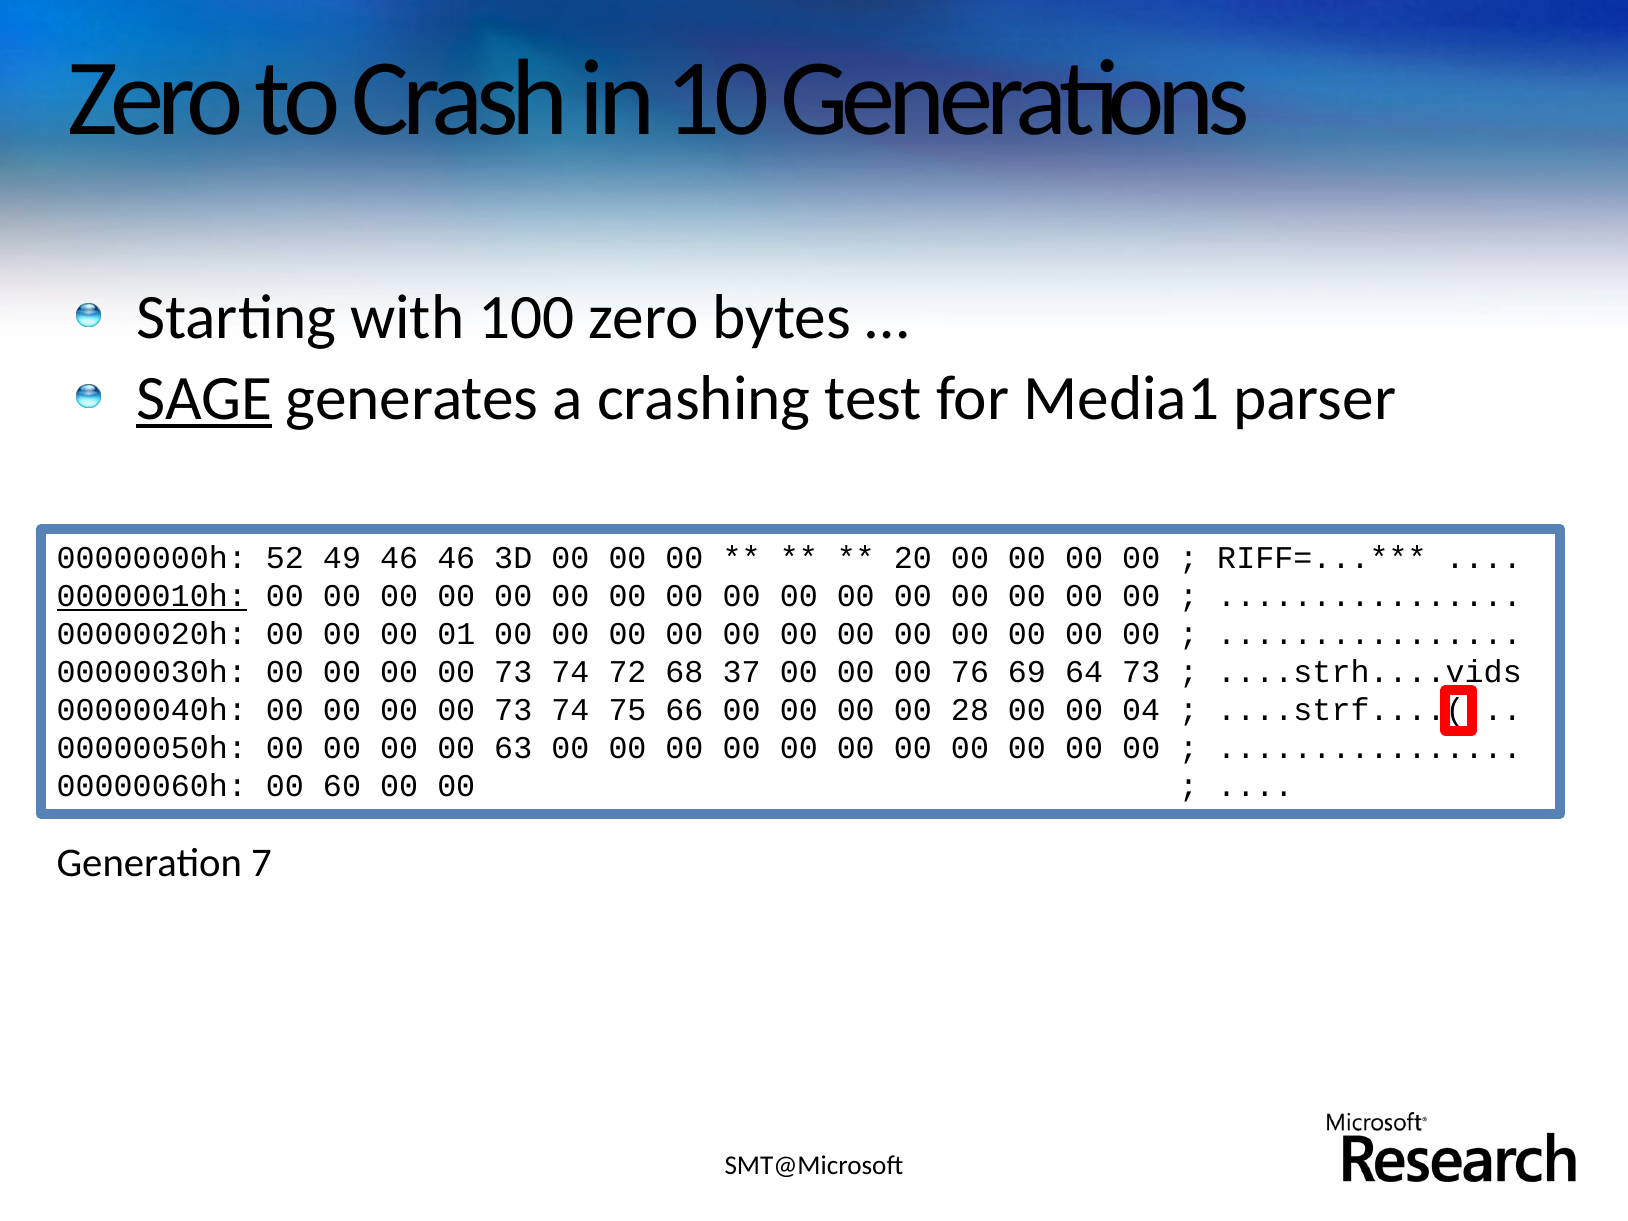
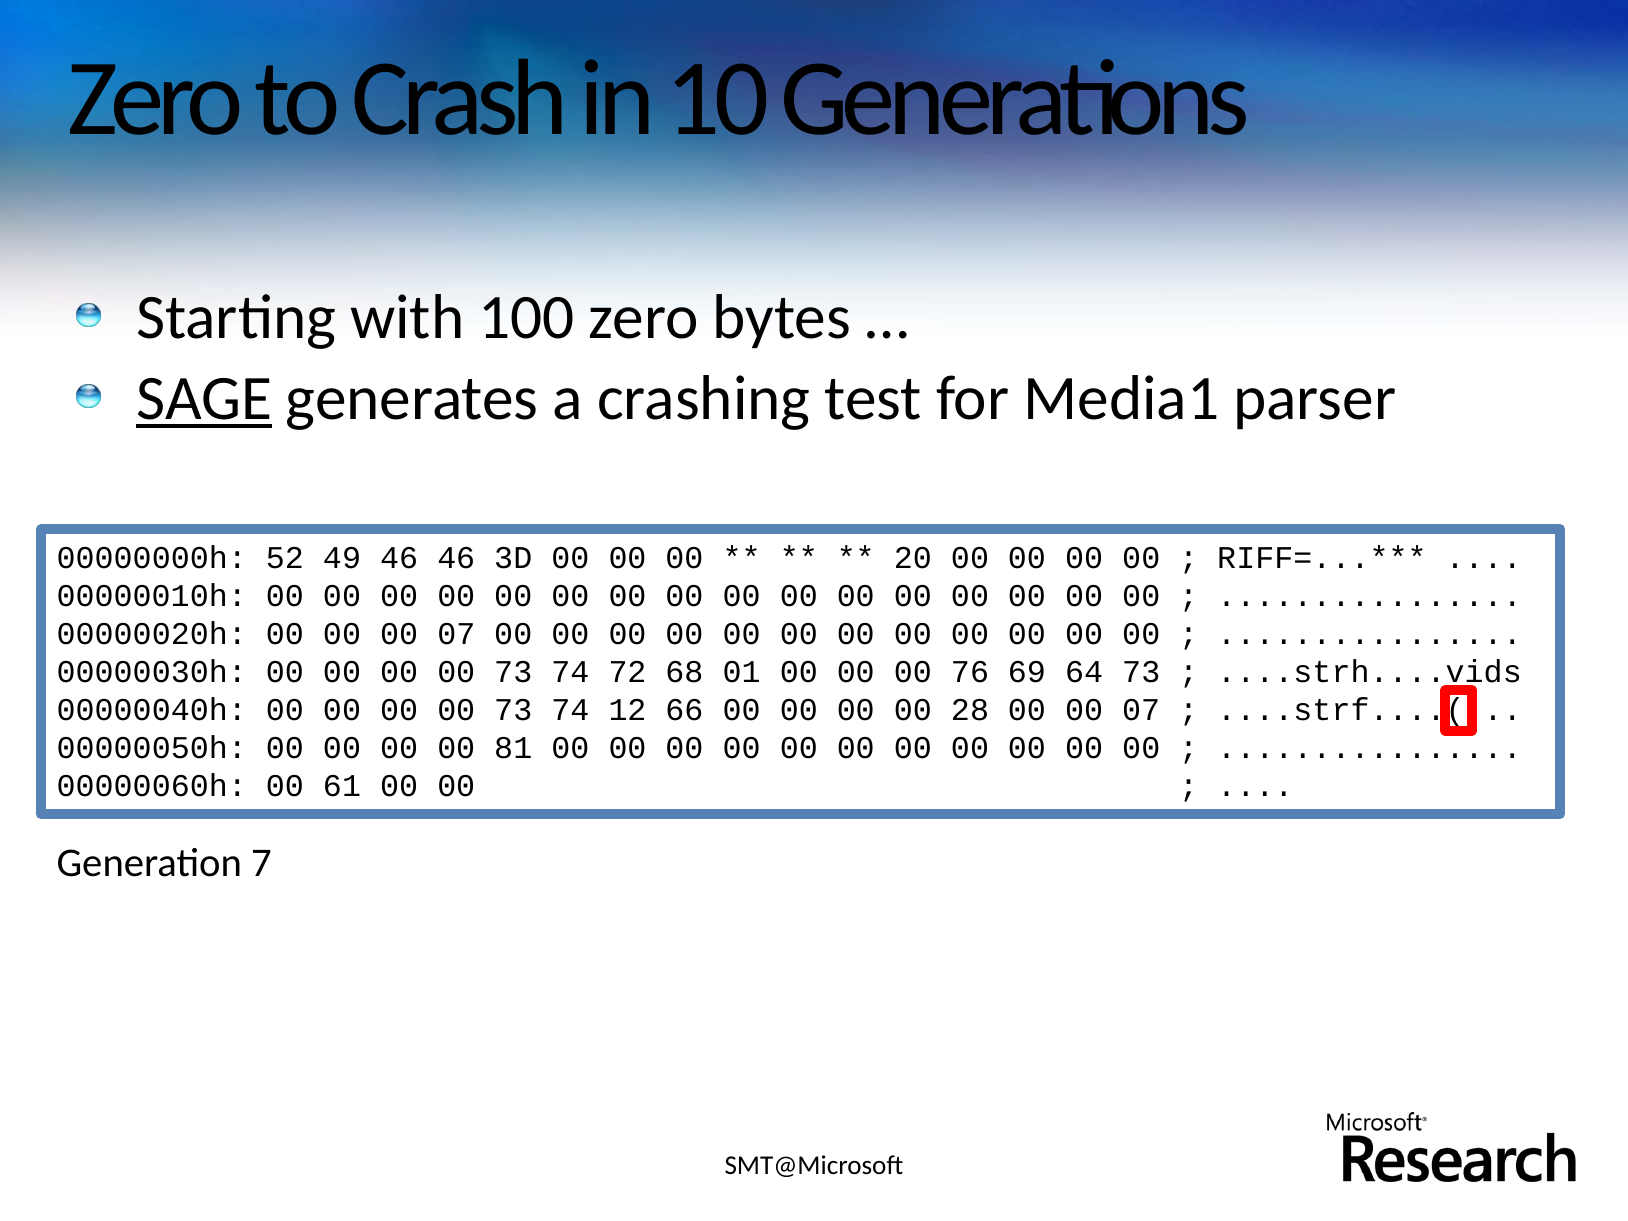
00000010h underline: present -> none (152, 596)
00 00 00 01: 01 -> 07 (456, 634)
37: 37 -> 01 (742, 672)
75: 75 -> 12 (627, 710)
28 00 00 04: 04 -> 07 (1141, 710)
63: 63 -> 81 (513, 748)
60: 60 -> 61 (342, 786)
